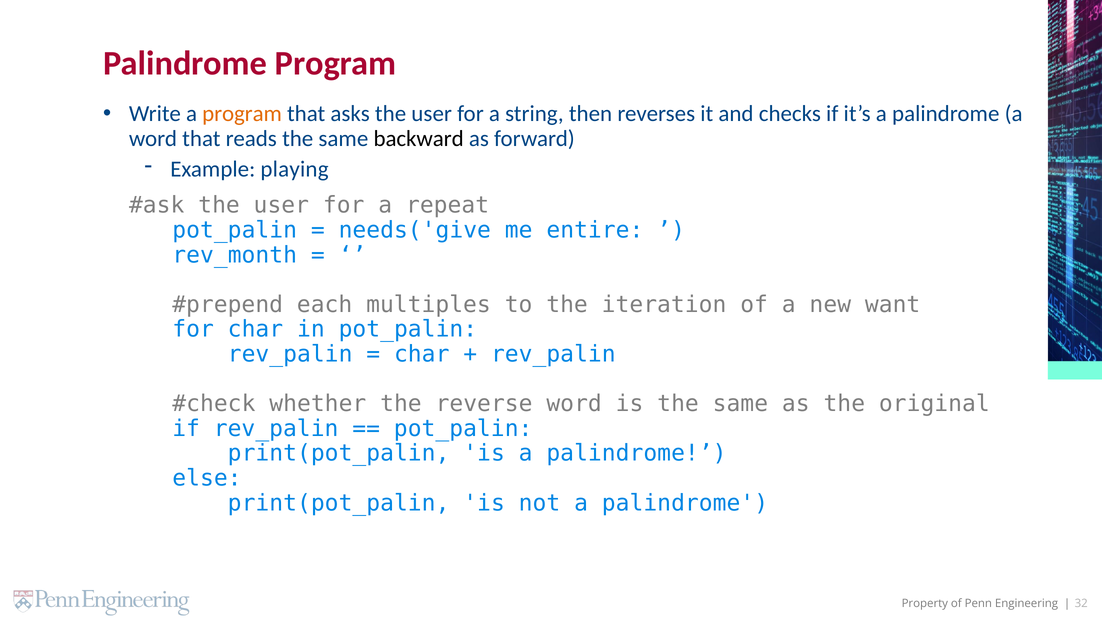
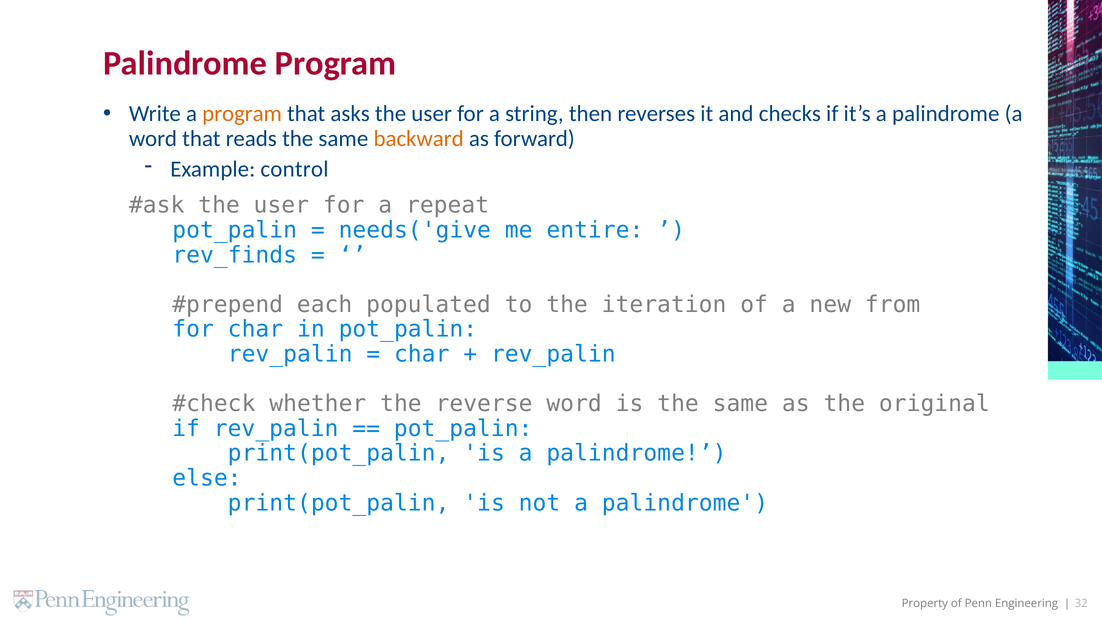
backward colour: black -> orange (419, 138)
playing: playing -> control (295, 169)
rev_month: rev_month -> rev_finds (235, 255)
multiples: multiples -> populated (428, 304)
want: want -> from (893, 304)
